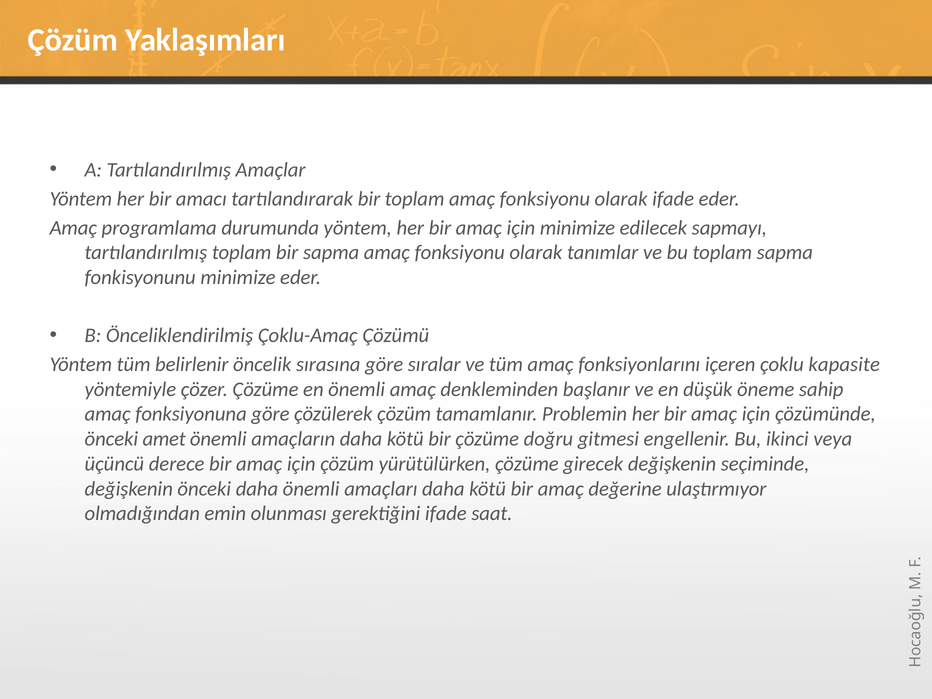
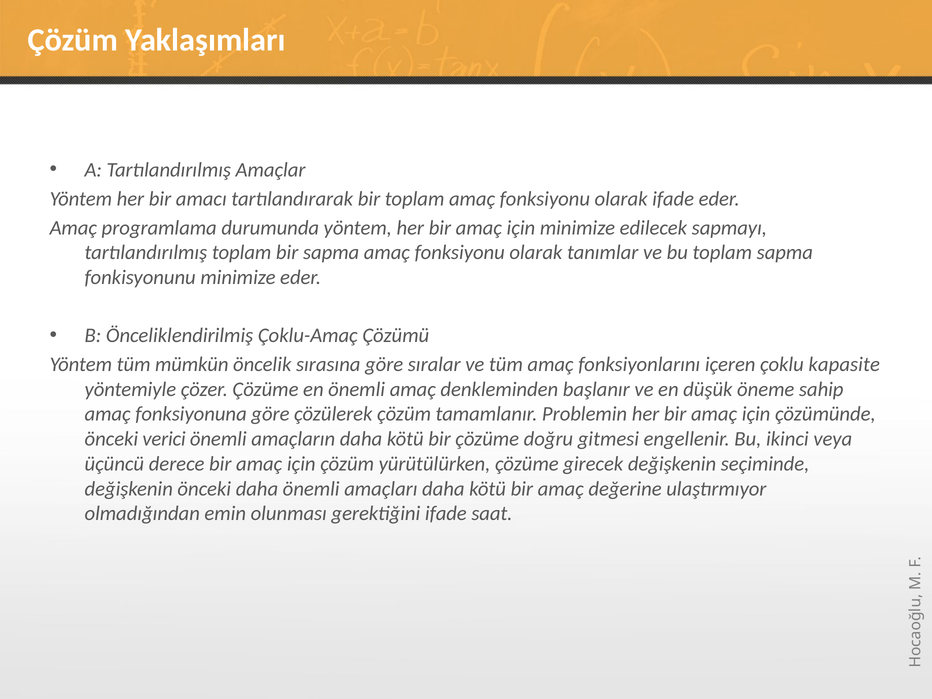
belirlenir: belirlenir -> mümkün (192, 364)
amet: amet -> verici (164, 439)
